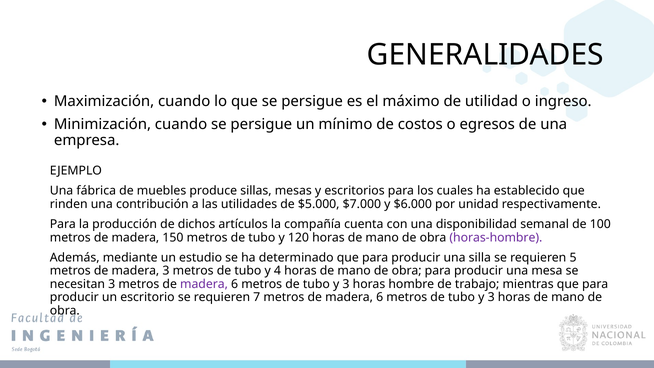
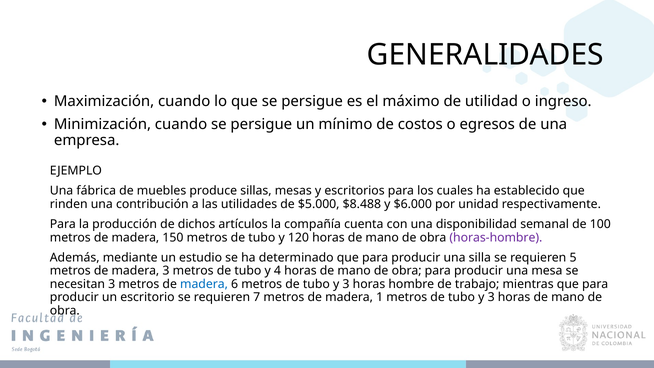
$7.000: $7.000 -> $8.488 (362, 204)
madera colour: purple -> blue (204, 284)
6: 6 -> 1 (380, 297)
